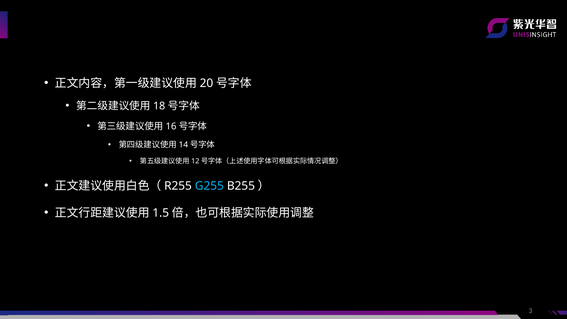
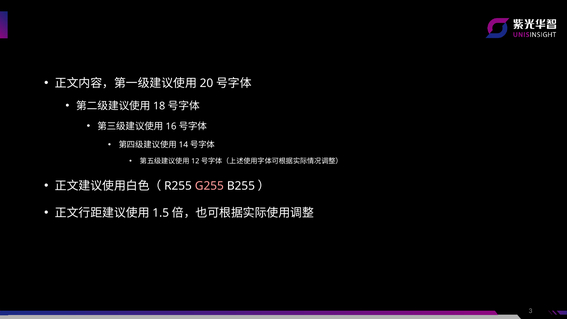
G255 colour: light blue -> pink (209, 186)
